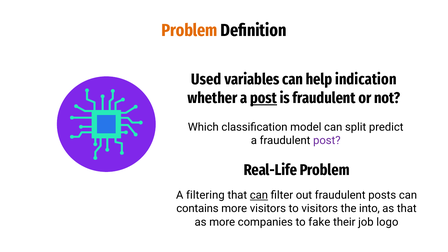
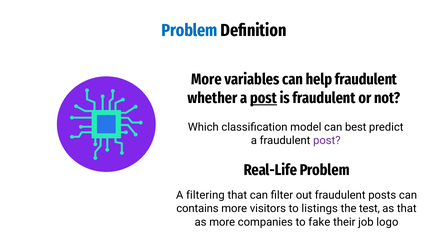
Problem colour: orange -> blue (190, 30)
Used: Used -> More (206, 79)
help indication: indication -> fraudulent (366, 79)
split: split -> best (356, 127)
can underline: present -> none (259, 195)
to visitors: visitors -> listings (320, 209)
into: into -> test (369, 209)
